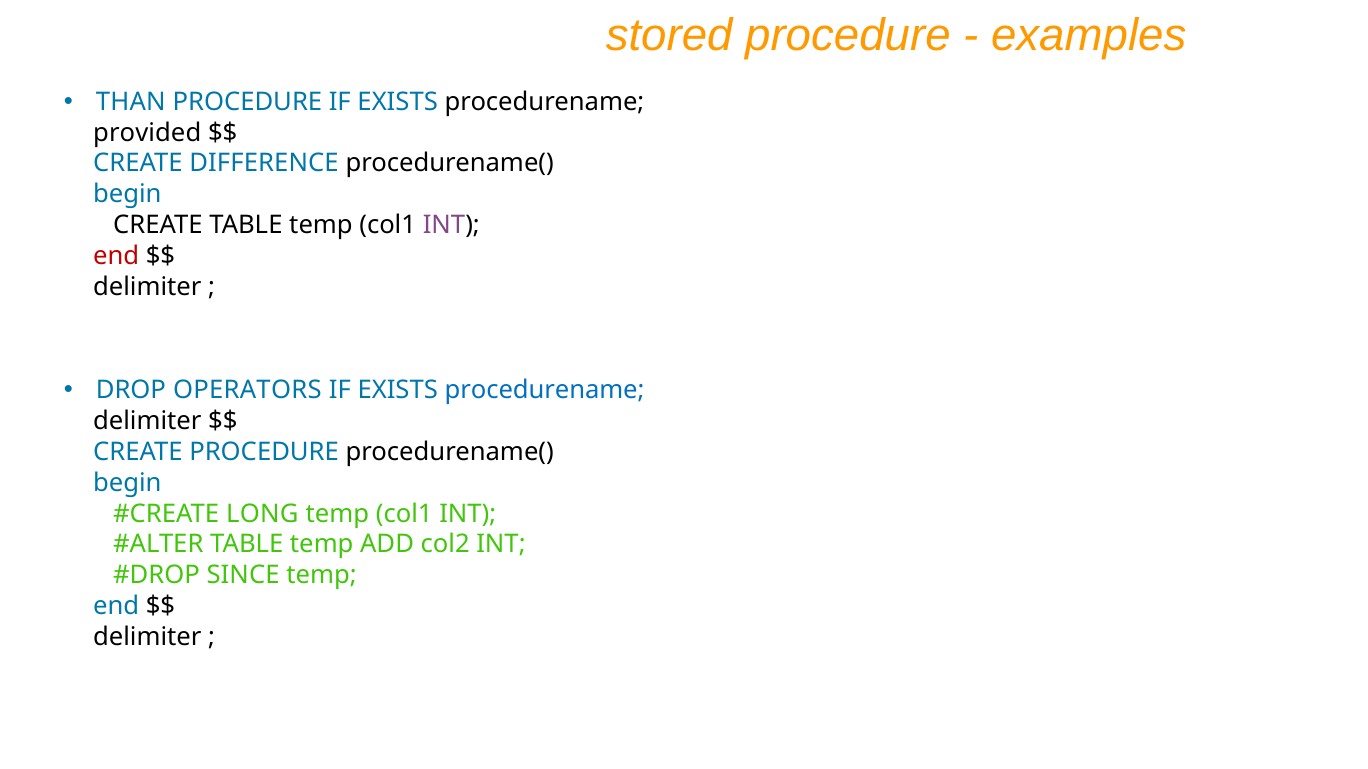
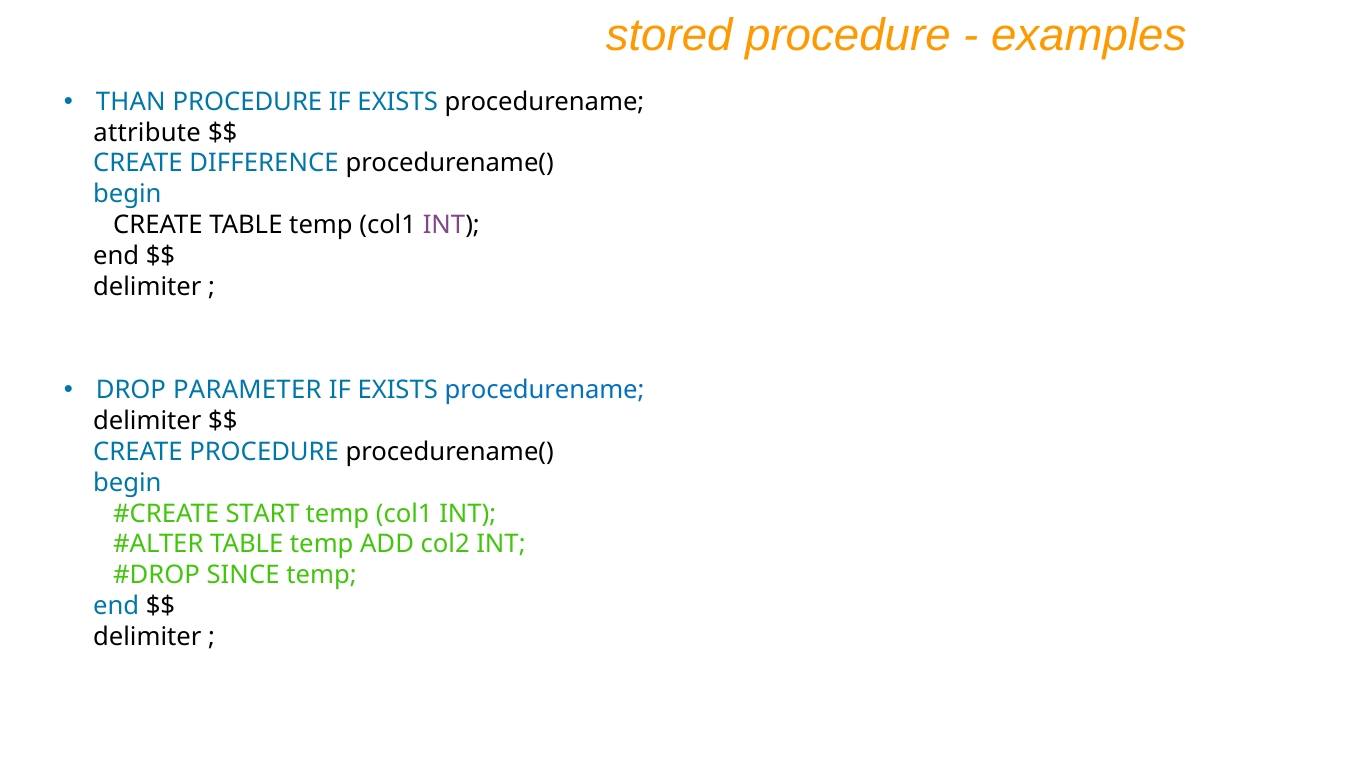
provided: provided -> attribute (147, 133)
end colour: red -> black (116, 256)
OPERATORS: OPERATORS -> PARAMETER (247, 391)
LONG: LONG -> START (263, 514)
